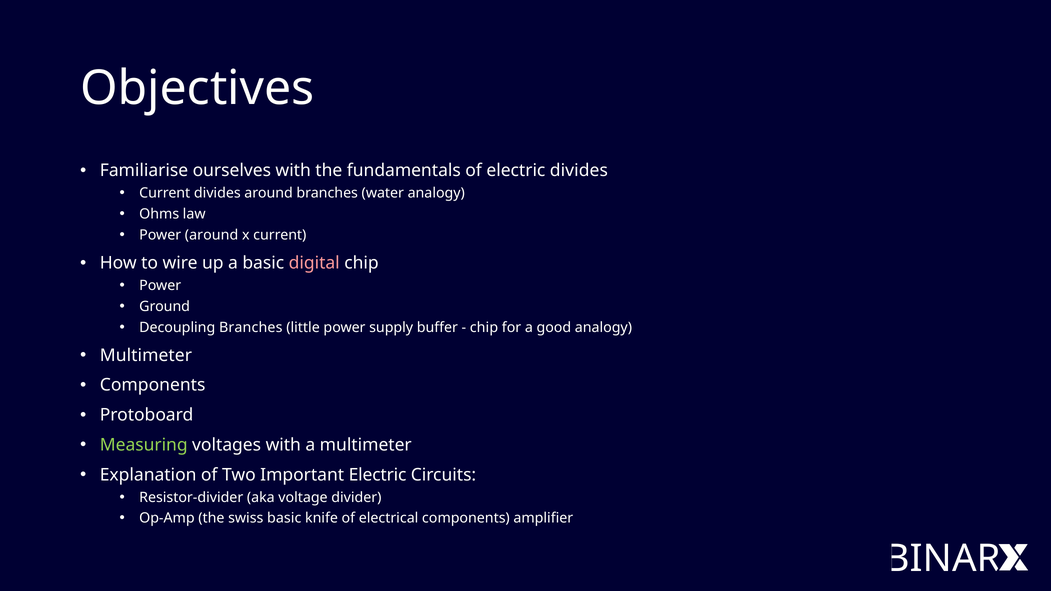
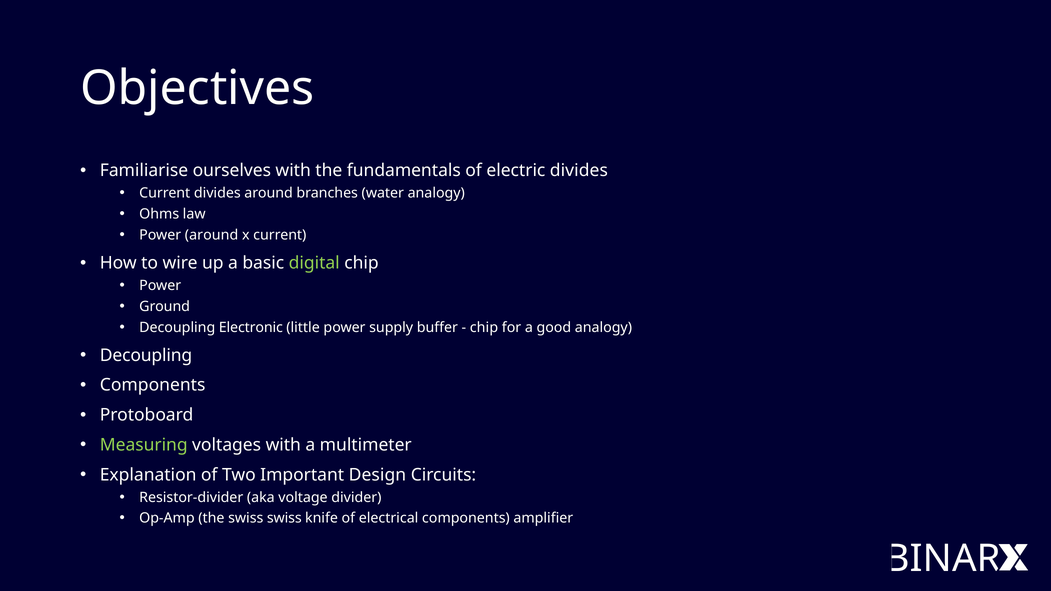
digital colour: pink -> light green (314, 263)
Decoupling Branches: Branches -> Electronic (251, 327)
Multimeter: Multimeter -> Decoupling (146, 355)
Important Electric: Electric -> Design (377, 475)
swiss basic: basic -> swiss (284, 518)
